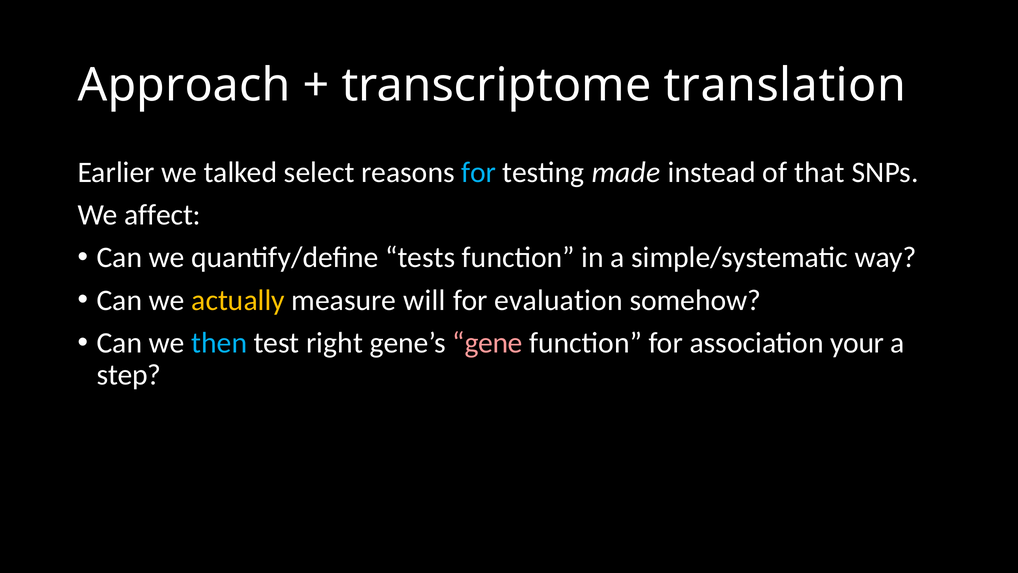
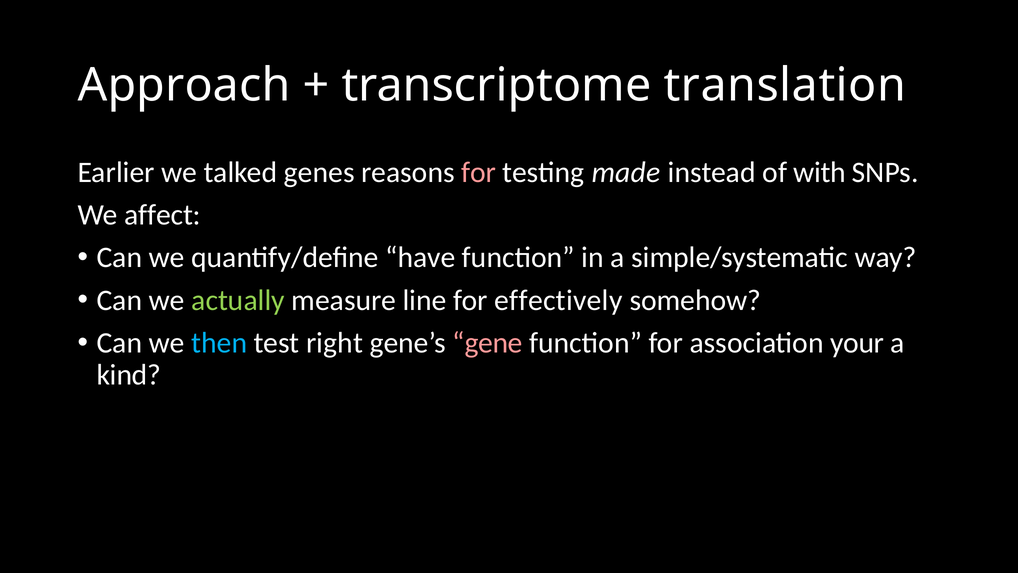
select: select -> genes (319, 172)
for colour: light blue -> pink (479, 172)
that: that -> with (820, 172)
tests: tests -> have (420, 257)
actually colour: yellow -> light green (238, 300)
will: will -> line (425, 300)
evaluation: evaluation -> effectively (558, 300)
step: step -> kind (129, 375)
